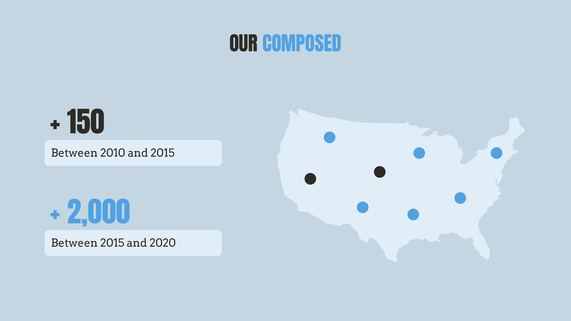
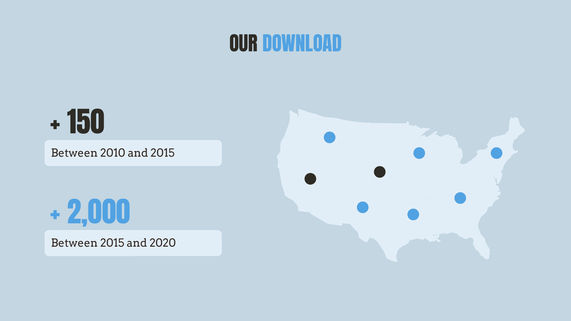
COMPOSED: COMPOSED -> DOWNLOAD (302, 45)
